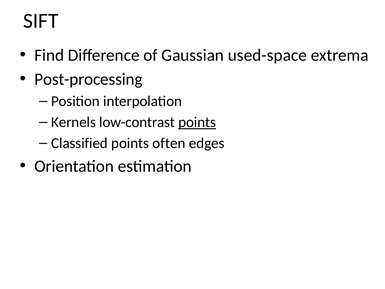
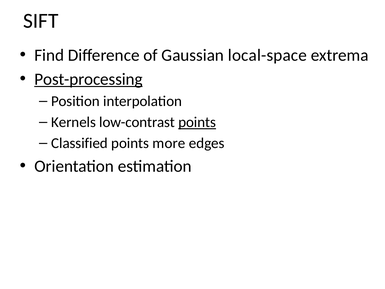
used-space: used-space -> local-space (267, 55)
Post-processing underline: none -> present (88, 79)
often: often -> more (169, 143)
